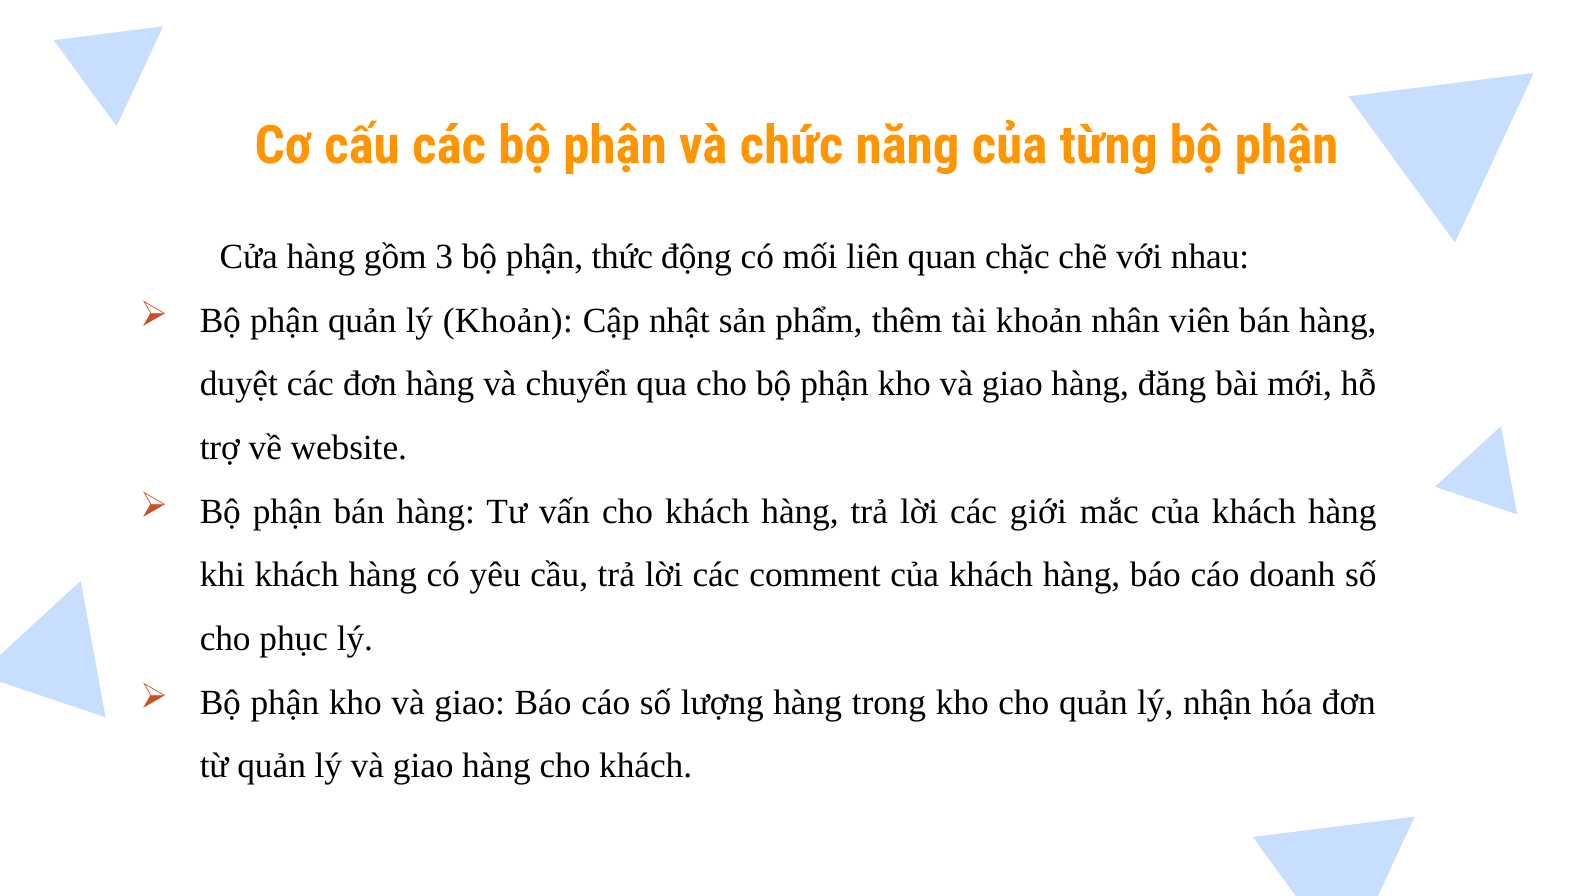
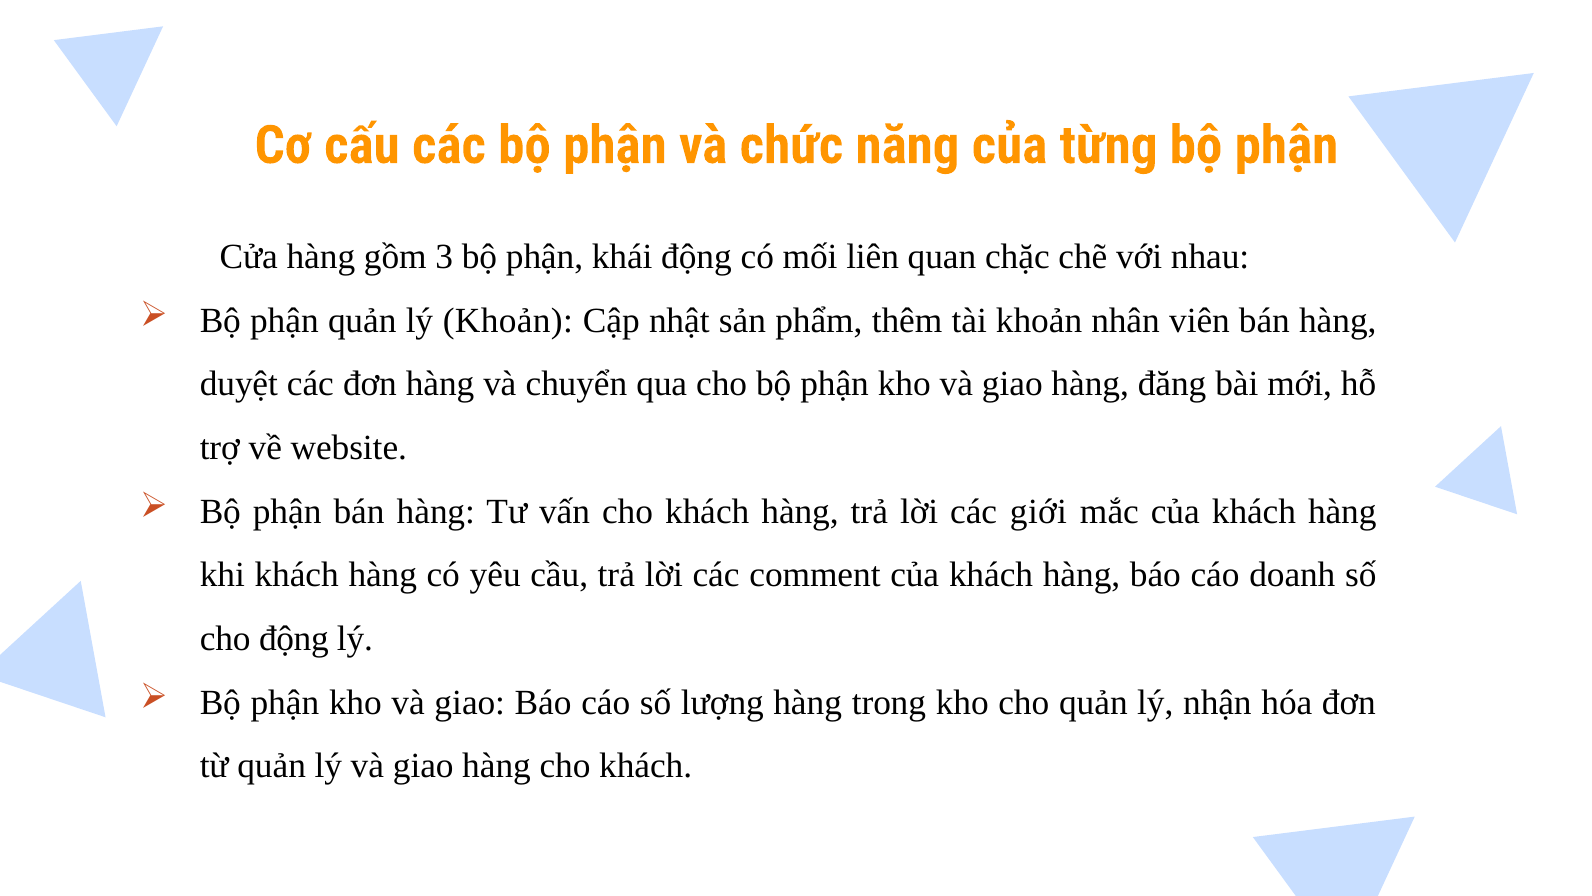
thức: thức -> khái (622, 257)
cho phục: phục -> động (294, 638)
